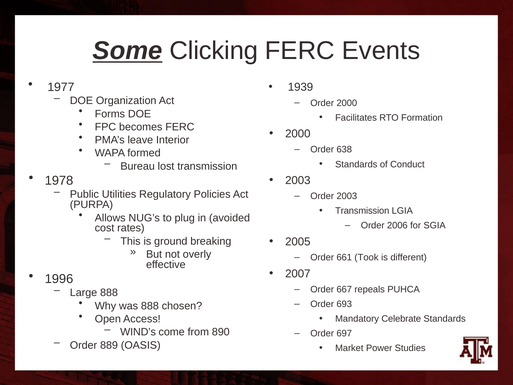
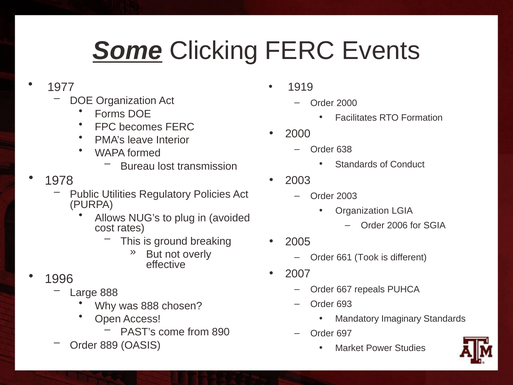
1939: 1939 -> 1919 (301, 87)
Transmission: Transmission -> Organization (362, 211)
Celebrate: Celebrate -> Imaginary (401, 319)
WIND’s: WIND’s -> PAST’s (138, 332)
